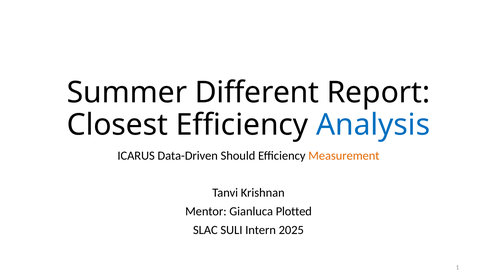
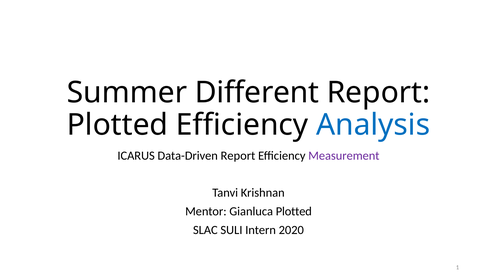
Closest: Closest -> Plotted (117, 125)
Data-Driven Should: Should -> Report (238, 155)
Measurement colour: orange -> purple (344, 155)
2025: 2025 -> 2020 (291, 230)
